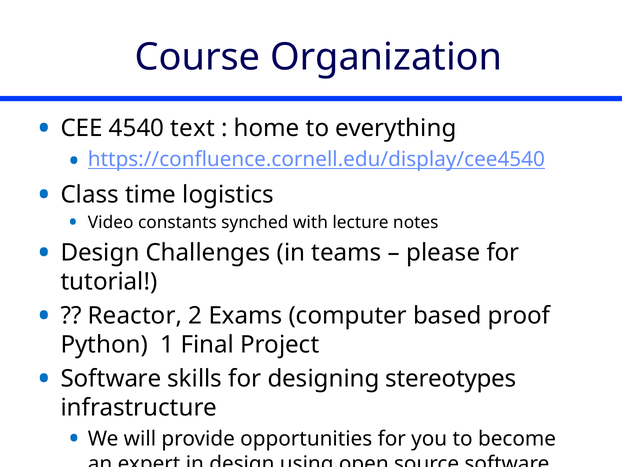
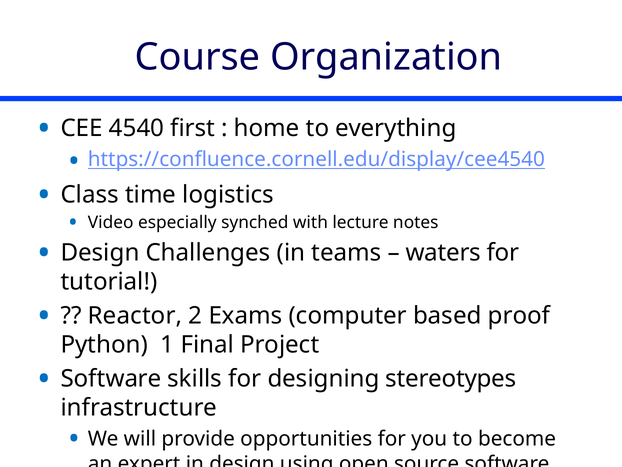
text: text -> first (193, 128)
constants: constants -> especially (177, 222)
please: please -> waters (443, 253)
